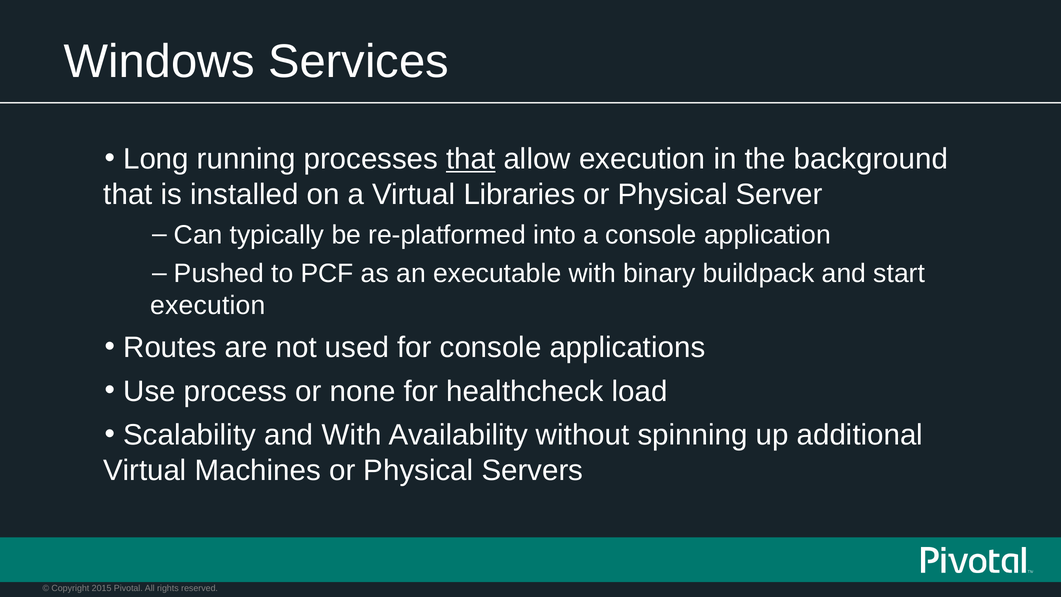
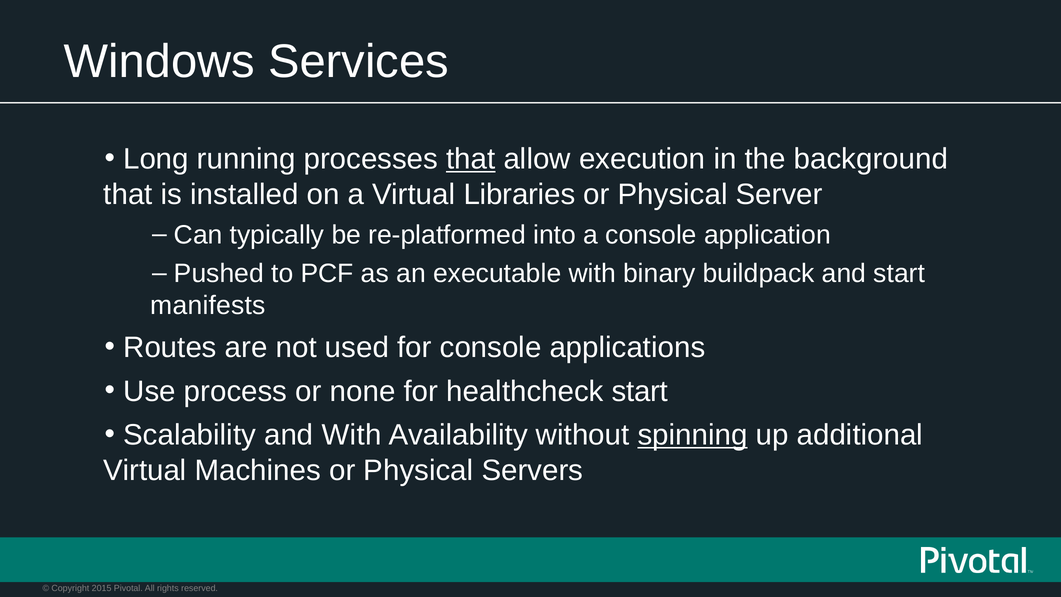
execution: execution -> manifests (208, 305)
healthcheck load: load -> start (640, 391)
spinning underline: none -> present (692, 435)
